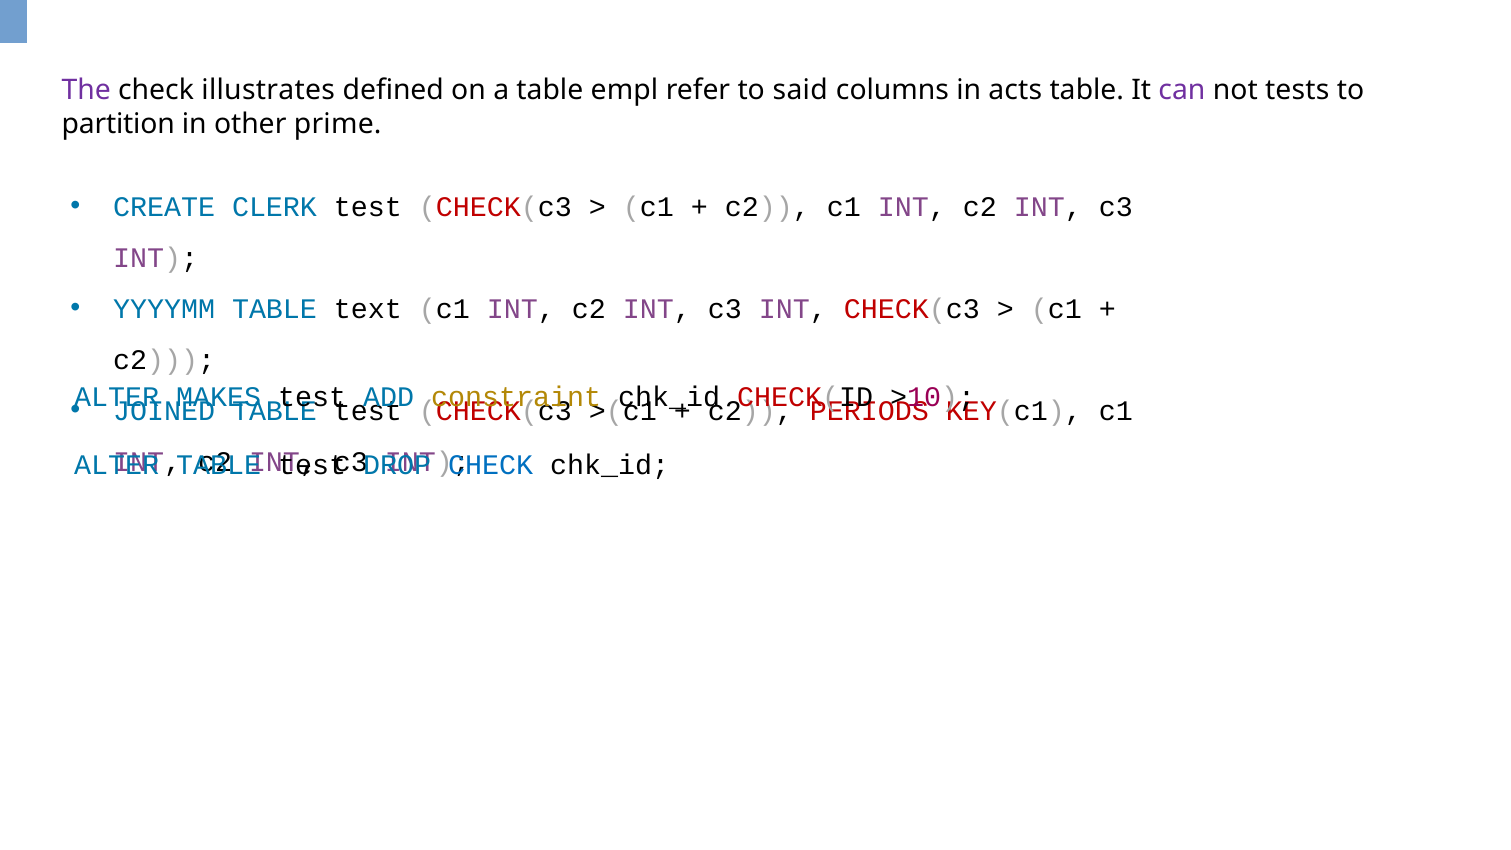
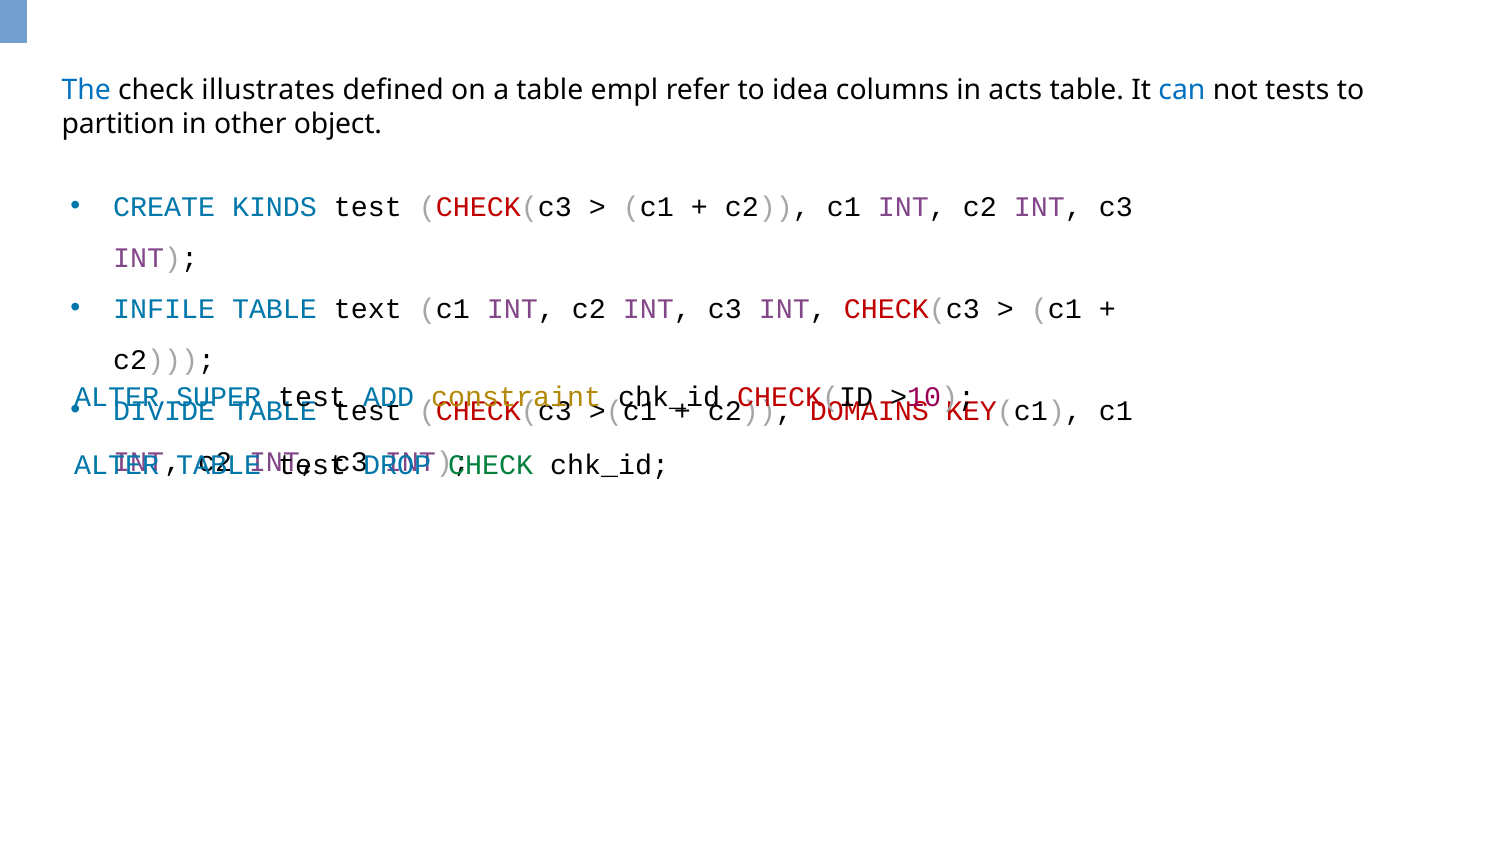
The colour: purple -> blue (86, 90)
said: said -> idea (800, 90)
can colour: purple -> blue (1182, 90)
prime: prime -> object (338, 124)
CLERK: CLERK -> KINDS (274, 207)
YYYYMM: YYYYMM -> INFILE (164, 309)
MAKES: MAKES -> SUPER (219, 398)
JOINED: JOINED -> DIVIDE (164, 411)
PERIODS: PERIODS -> DOMAINS (869, 411)
CHECK colour: blue -> green (491, 465)
